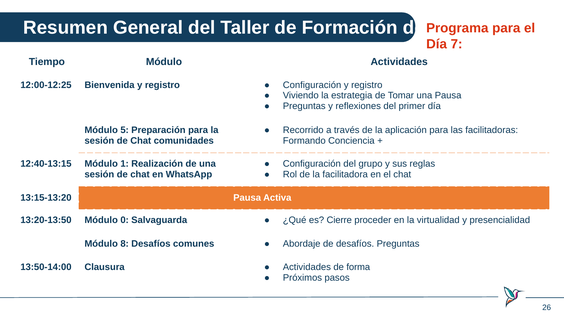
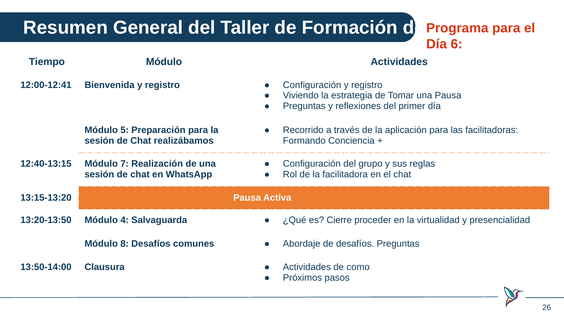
7: 7 -> 6 (457, 44)
12:00-12:25: 12:00-12:25 -> 12:00-12:41 (46, 85)
comunidades: comunidades -> realizábamos (184, 141)
1: 1 -> 7 (125, 164)
0: 0 -> 4 (125, 220)
forma: forma -> como (358, 267)
